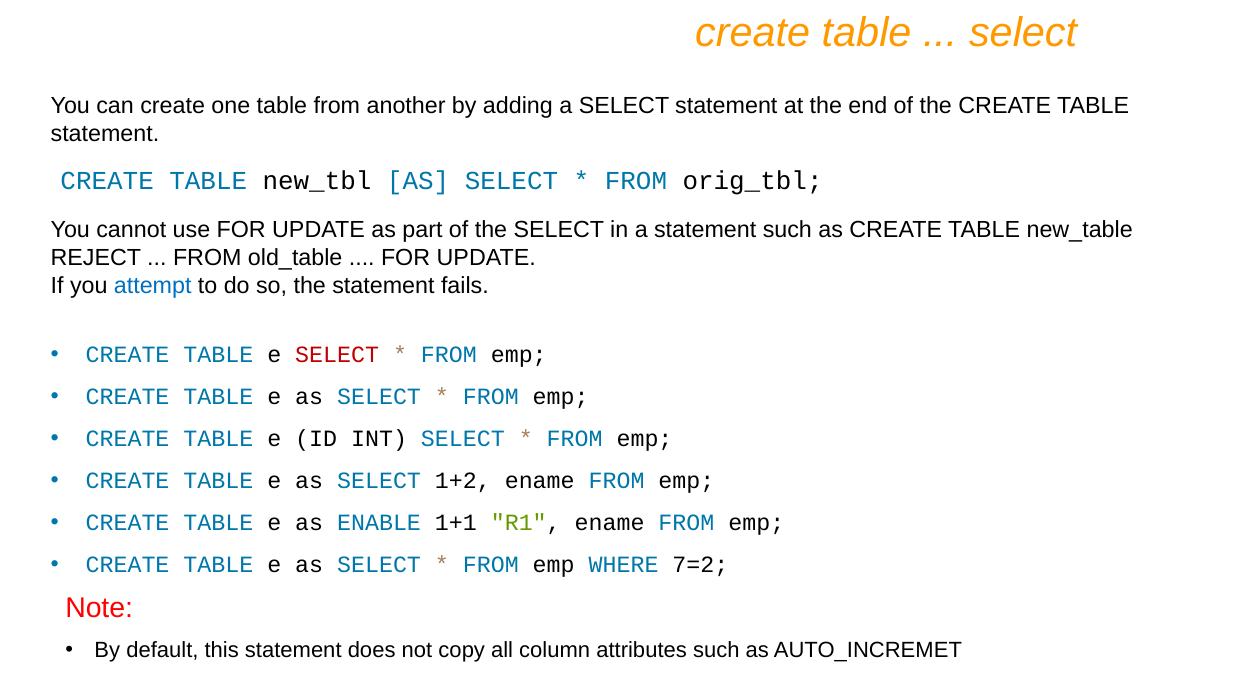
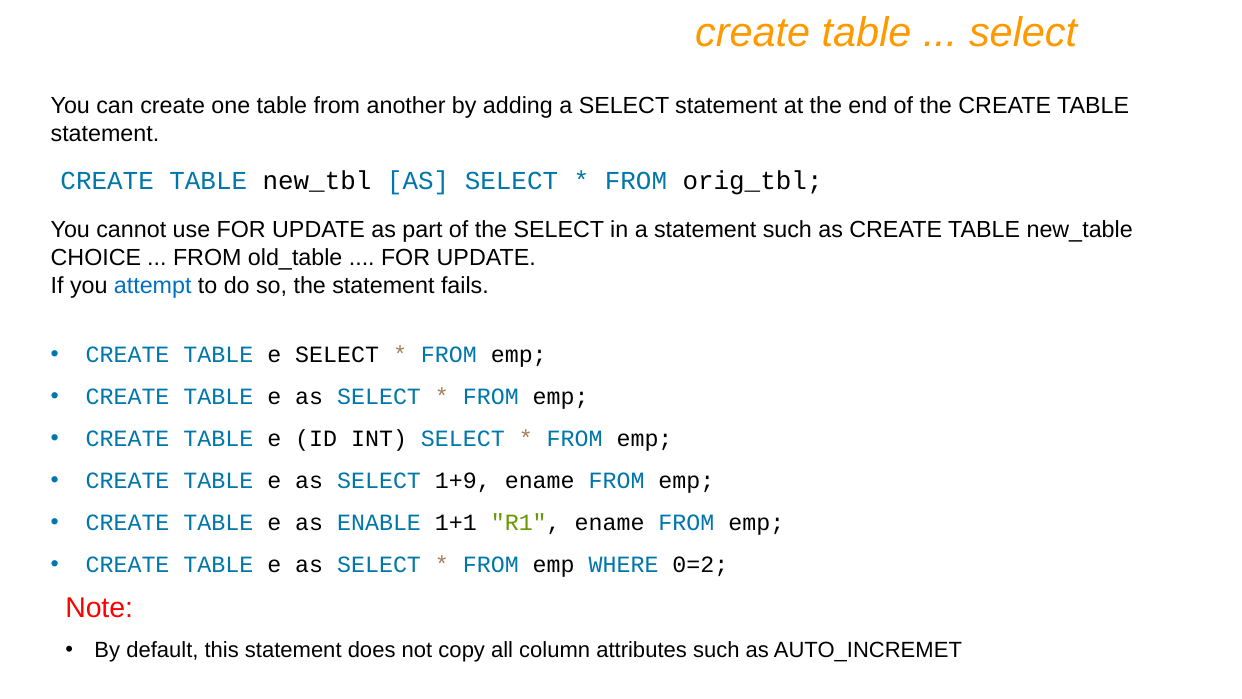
REJECT: REJECT -> CHOICE (96, 258)
SELECT colour: red -> black (337, 355)
1+2: 1+2 -> 1+9 (463, 481)
7=2: 7=2 -> 0=2 (700, 564)
